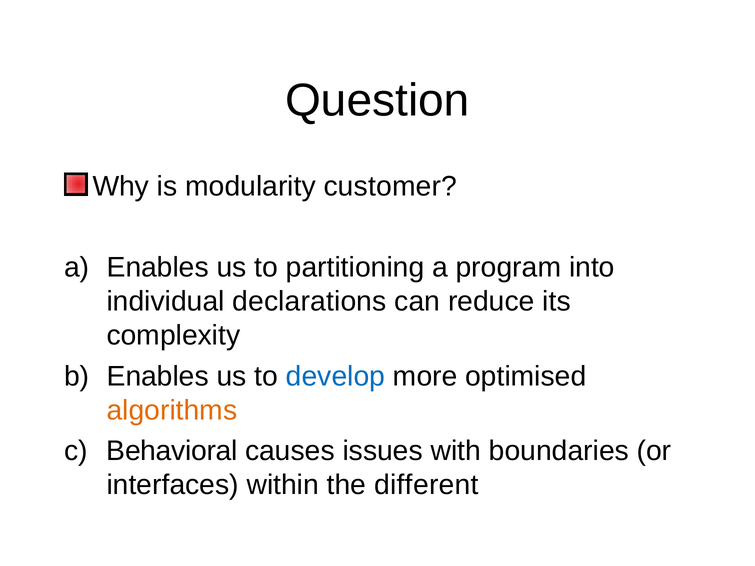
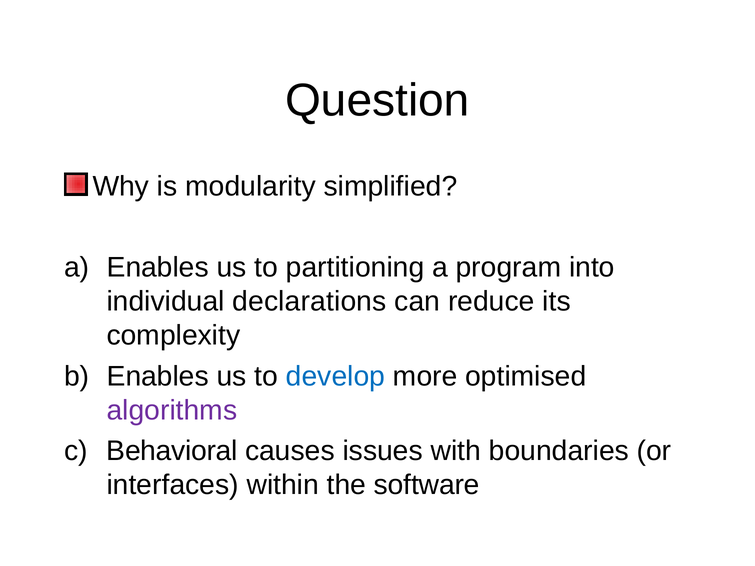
customer: customer -> simplified (390, 186)
algorithms colour: orange -> purple (172, 411)
different: different -> software (427, 485)
